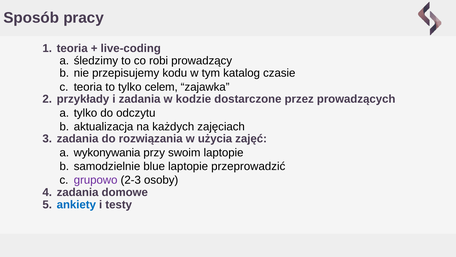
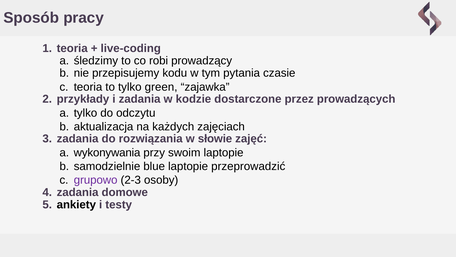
katalog: katalog -> pytania (242, 73)
celem: celem -> green (161, 87)
użycia: użycia -> słowie (215, 139)
ankiety colour: blue -> black (76, 204)
